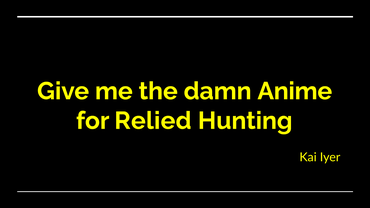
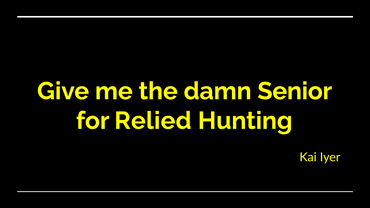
Anime: Anime -> Senior (295, 91)
